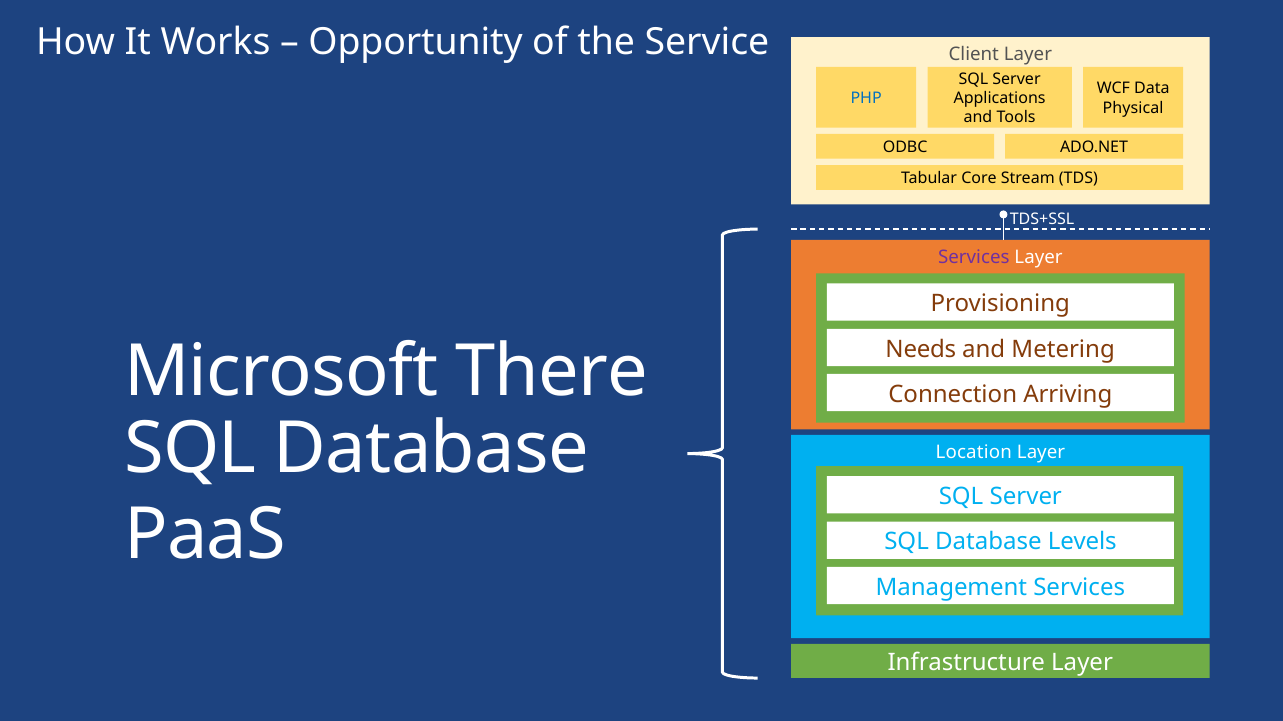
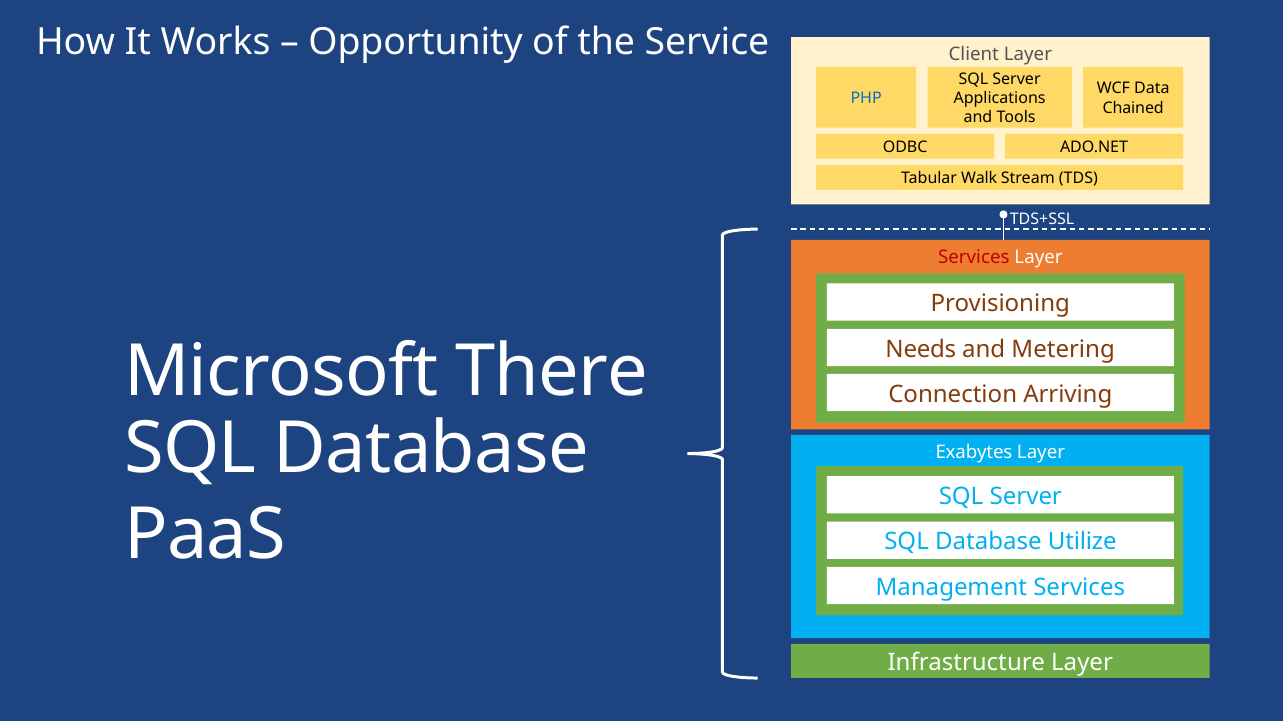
Physical: Physical -> Chained (1133, 108)
Core: Core -> Walk (979, 179)
Services colour: purple -> red (974, 258)
Location: Location -> Exabytes (974, 453)
Levels: Levels -> Utilize (1082, 543)
